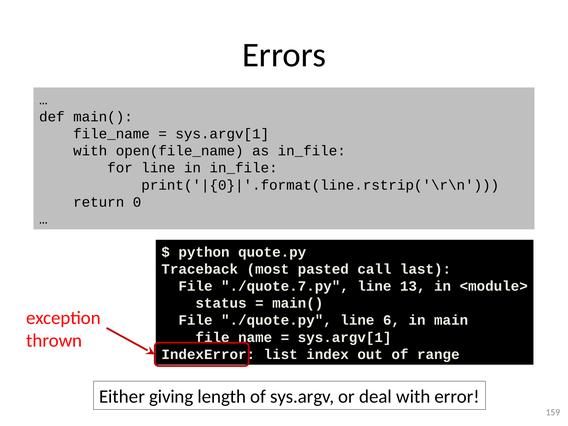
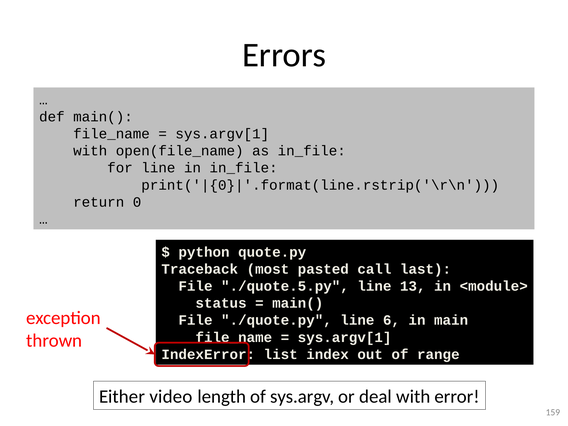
./quote.7.py: ./quote.7.py -> ./quote.5.py (285, 286)
giving: giving -> video (171, 397)
